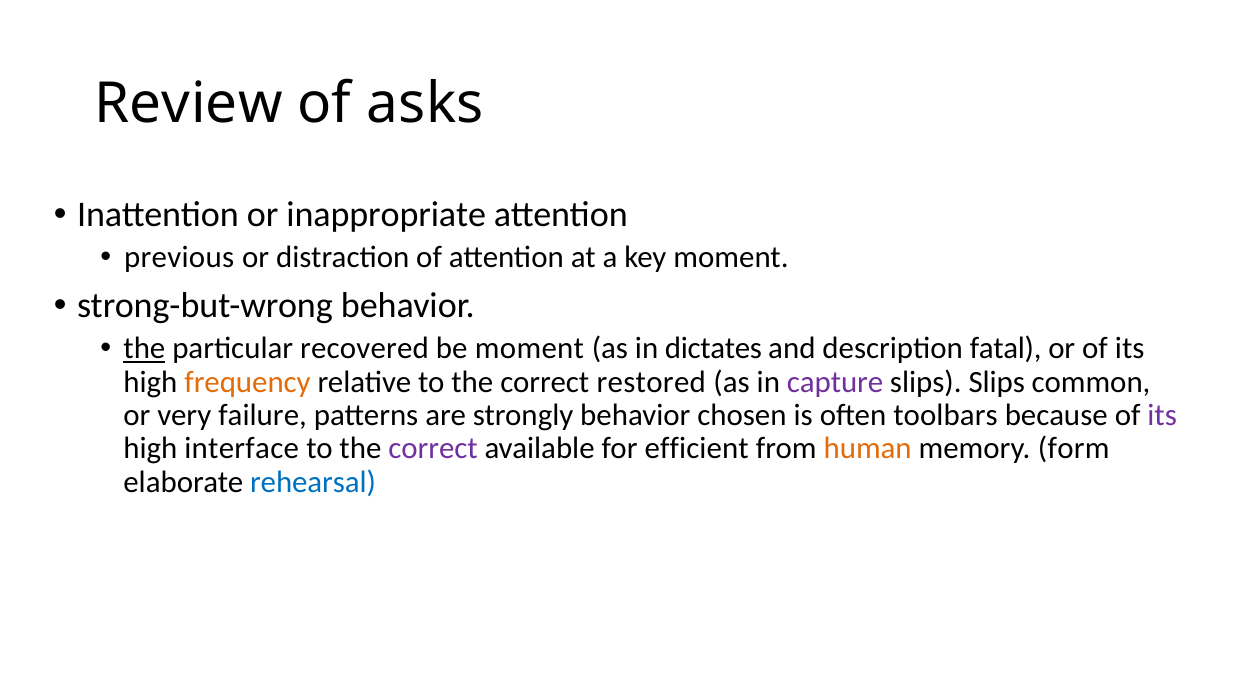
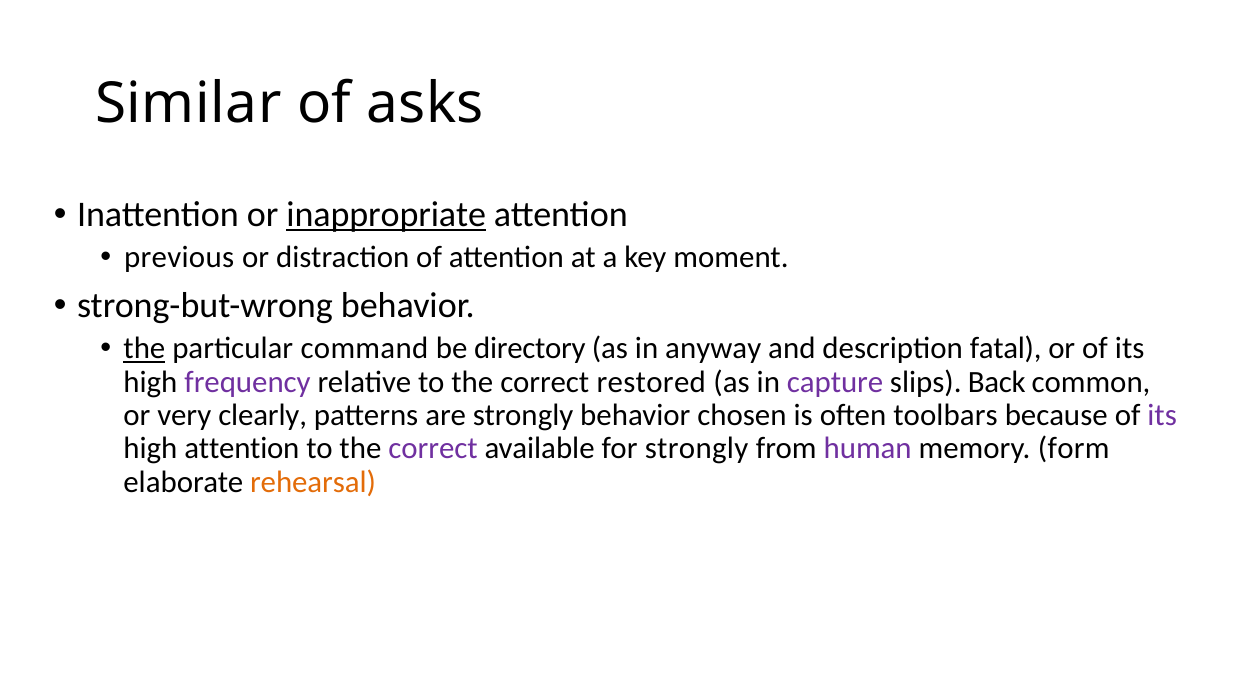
Review: Review -> Similar (188, 104)
inappropriate underline: none -> present (386, 215)
recovered: recovered -> command (364, 349)
be moment: moment -> directory (530, 349)
dictates: dictates -> anyway (713, 349)
frequency colour: orange -> purple (248, 382)
slips Slips: Slips -> Back (997, 382)
failure: failure -> clearly (263, 415)
high interface: interface -> attention (242, 449)
for efficient: efficient -> strongly (697, 449)
human colour: orange -> purple (868, 449)
rehearsal colour: blue -> orange (313, 482)
